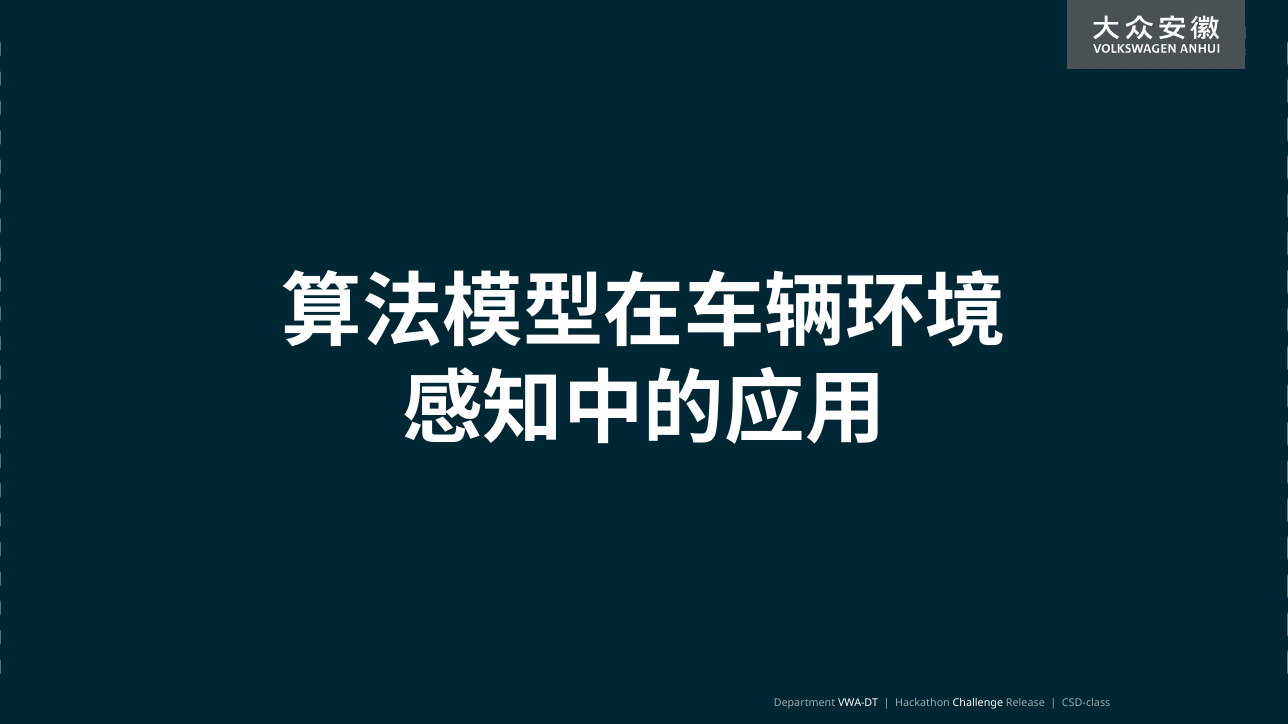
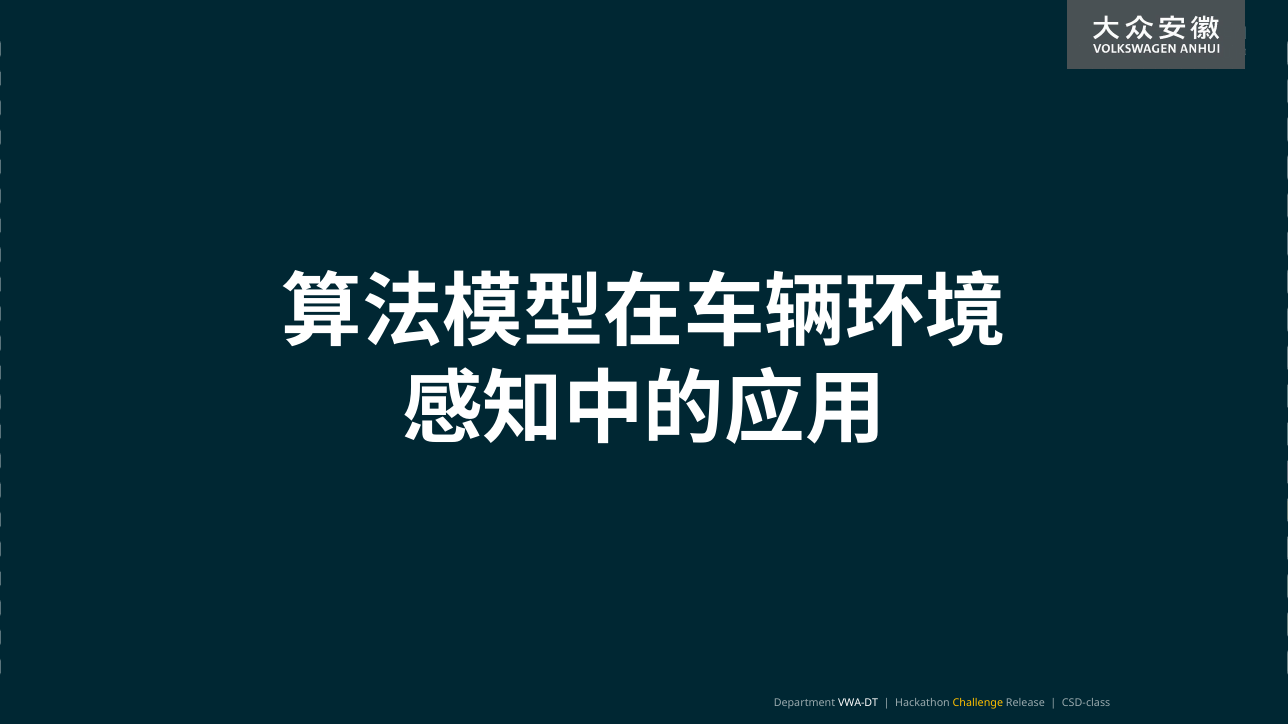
Challenge colour: white -> yellow (978, 703)
